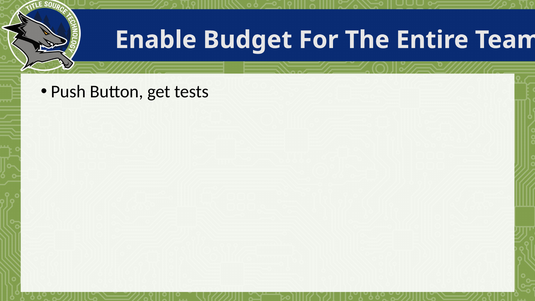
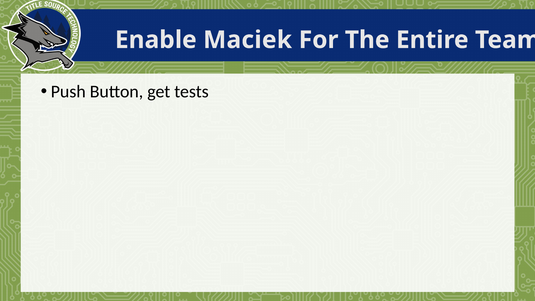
Budget: Budget -> Maciek (248, 40)
